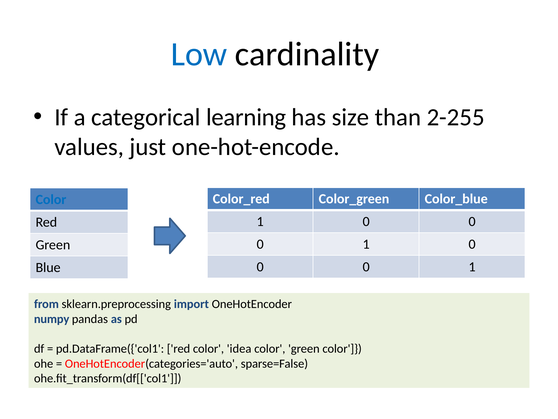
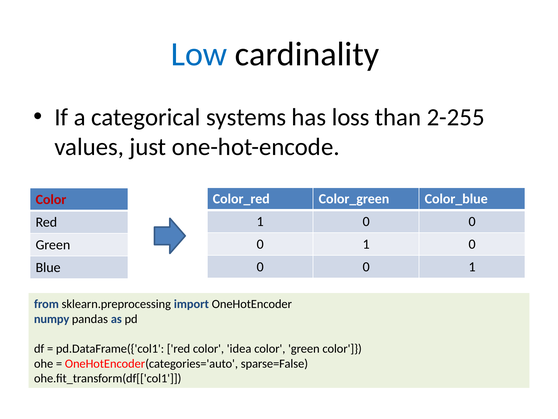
learning: learning -> systems (246, 117)
size: size -> loss (351, 117)
Color colour: blue -> red (51, 199)
